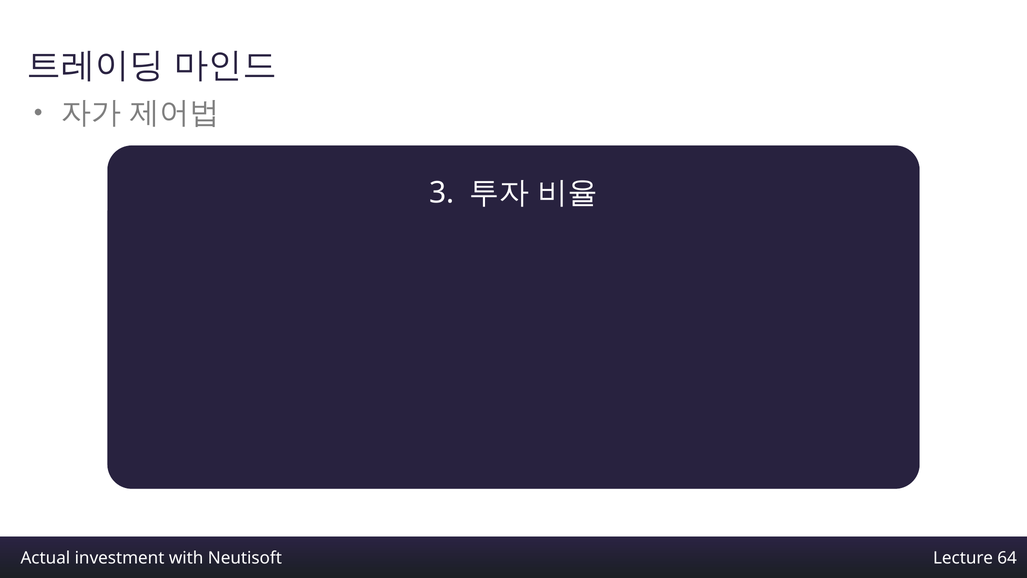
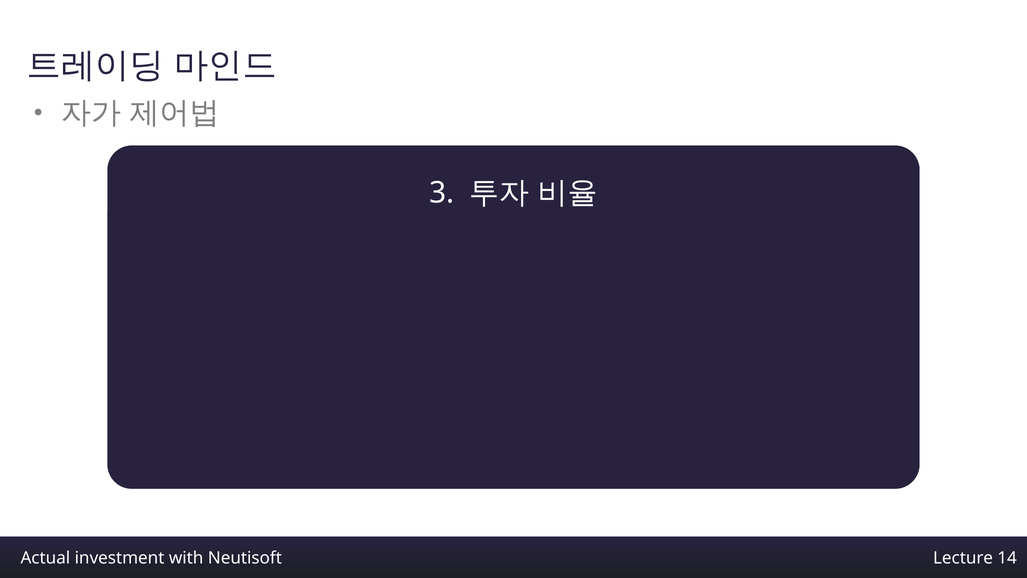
64: 64 -> 14 (1007, 558)
